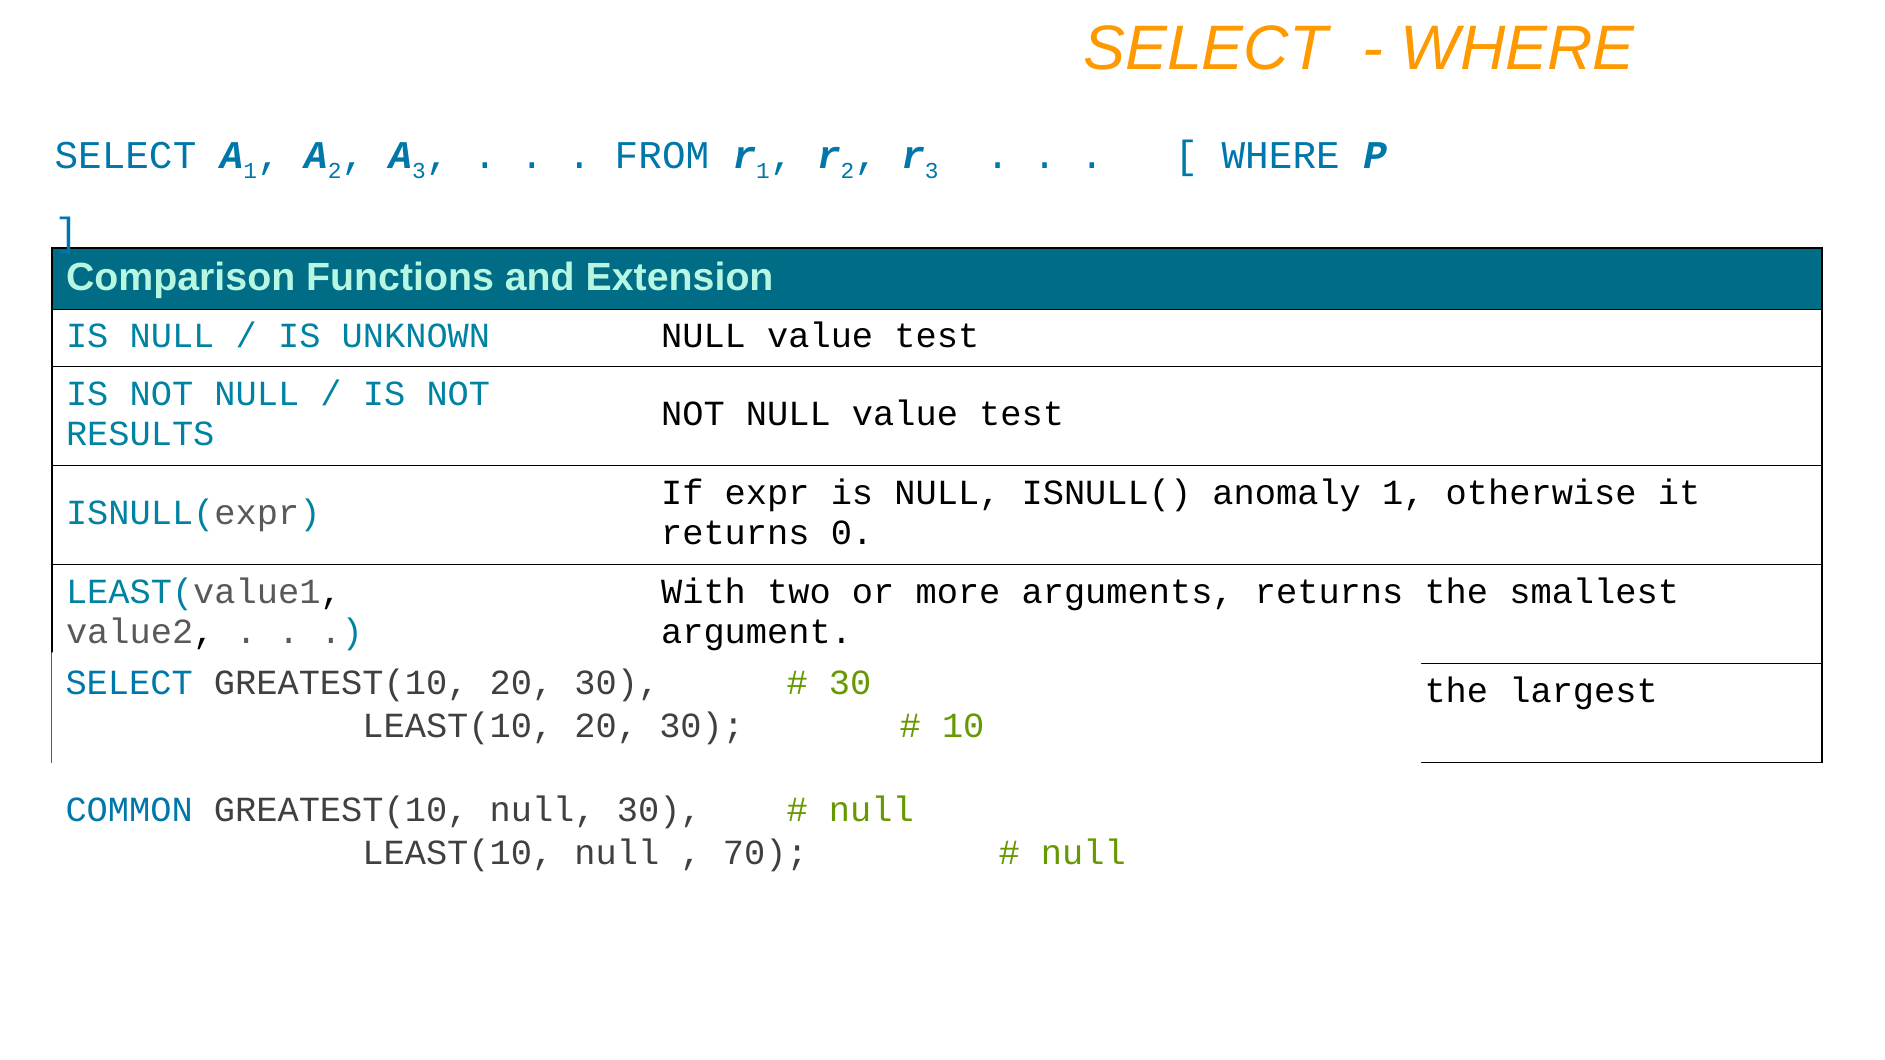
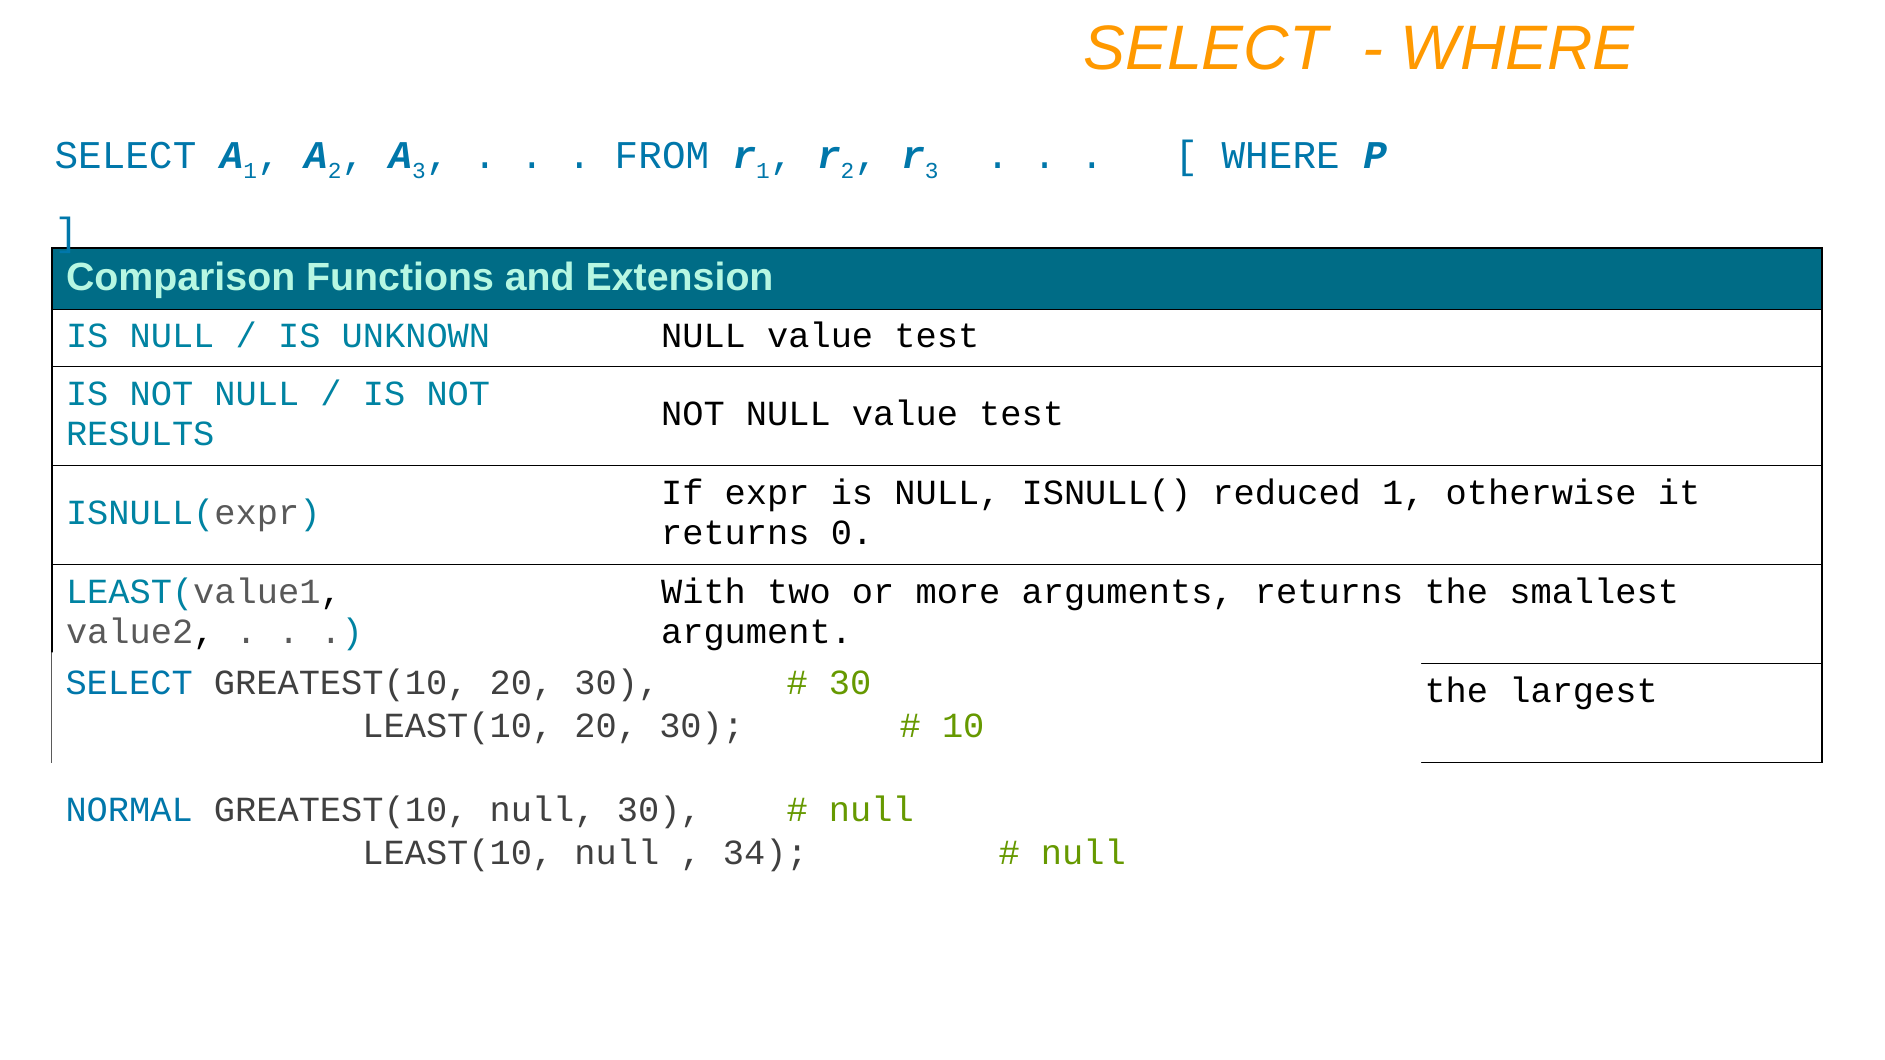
anomaly: anomaly -> reduced (1287, 493)
COMMON: COMMON -> NORMAL (129, 810)
70: 70 -> 34 (765, 853)
